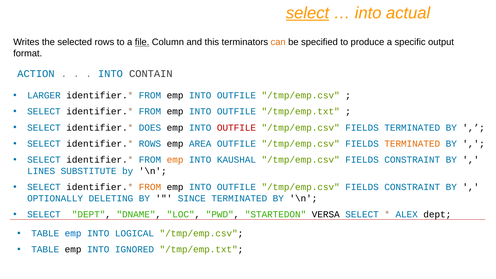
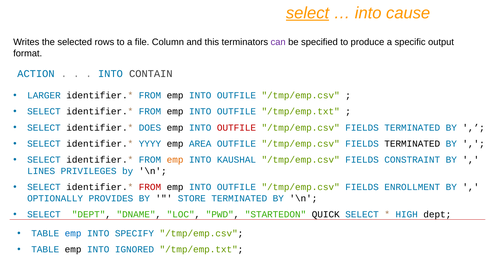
actual: actual -> cause (408, 13)
file underline: present -> none (142, 42)
can colour: orange -> purple (278, 42)
ROWS: ROWS -> YYYY (150, 144)
TERMINATED colour: orange -> black (412, 144)
SUBSTITUTE: SUBSTITUTE -> PRIVILEGES (89, 171)
FROM colour: orange -> red (150, 187)
OUTFILE /tmp/emp.csv FIELDS CONSTRAINT: CONSTRAINT -> ENROLLMENT (412, 187)
DELETING: DELETING -> PROVIDES (111, 198)
SINCE: SINCE -> STORE (192, 198)
VERSA: VERSA -> QUICK (326, 214)
ALEX: ALEX -> HIGH (407, 214)
LOGICAL: LOGICAL -> SPECIFY (134, 233)
